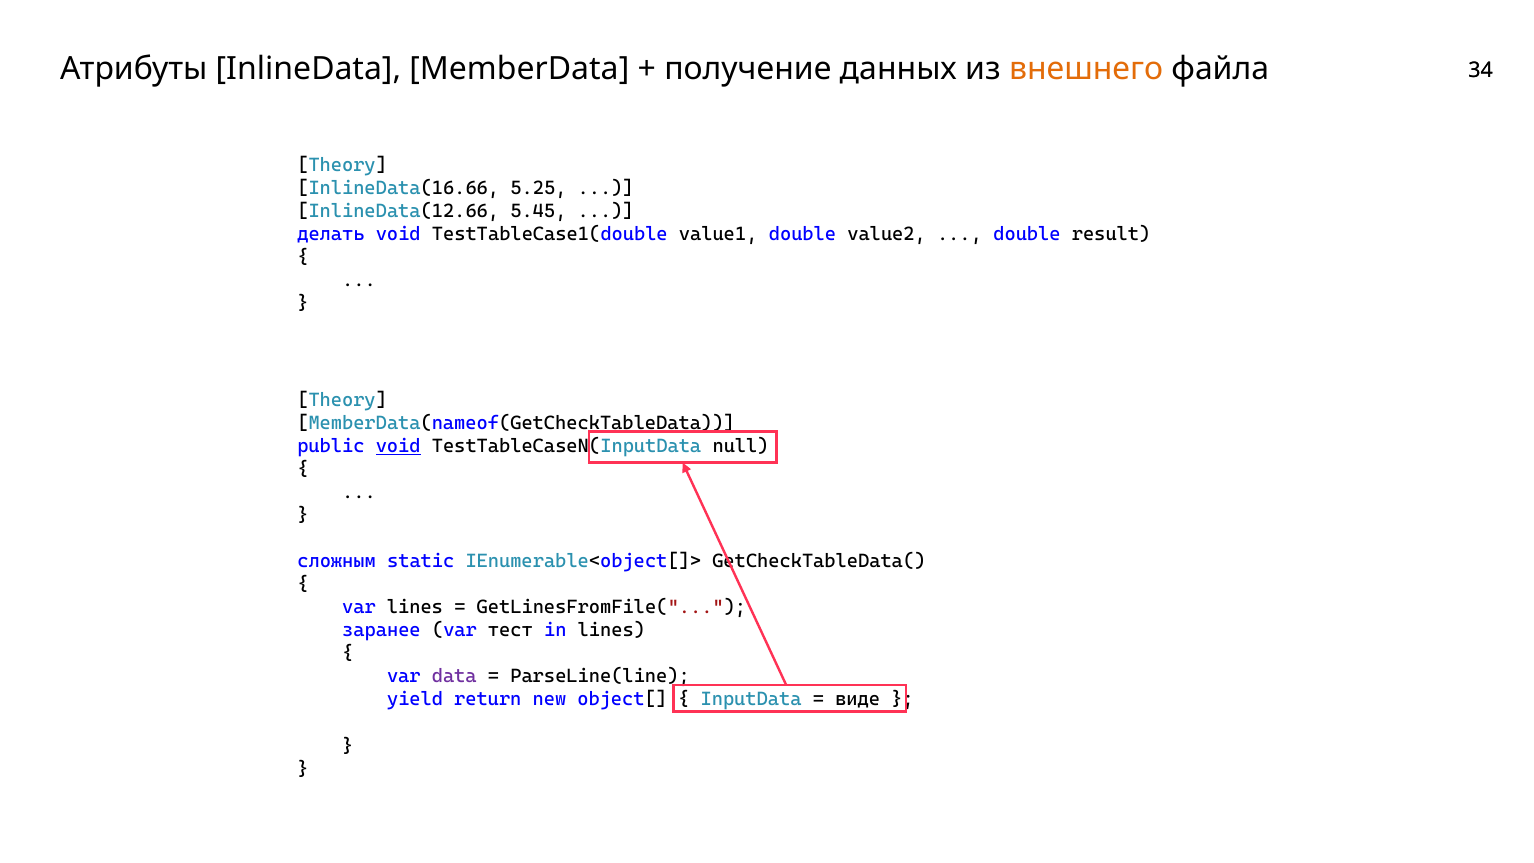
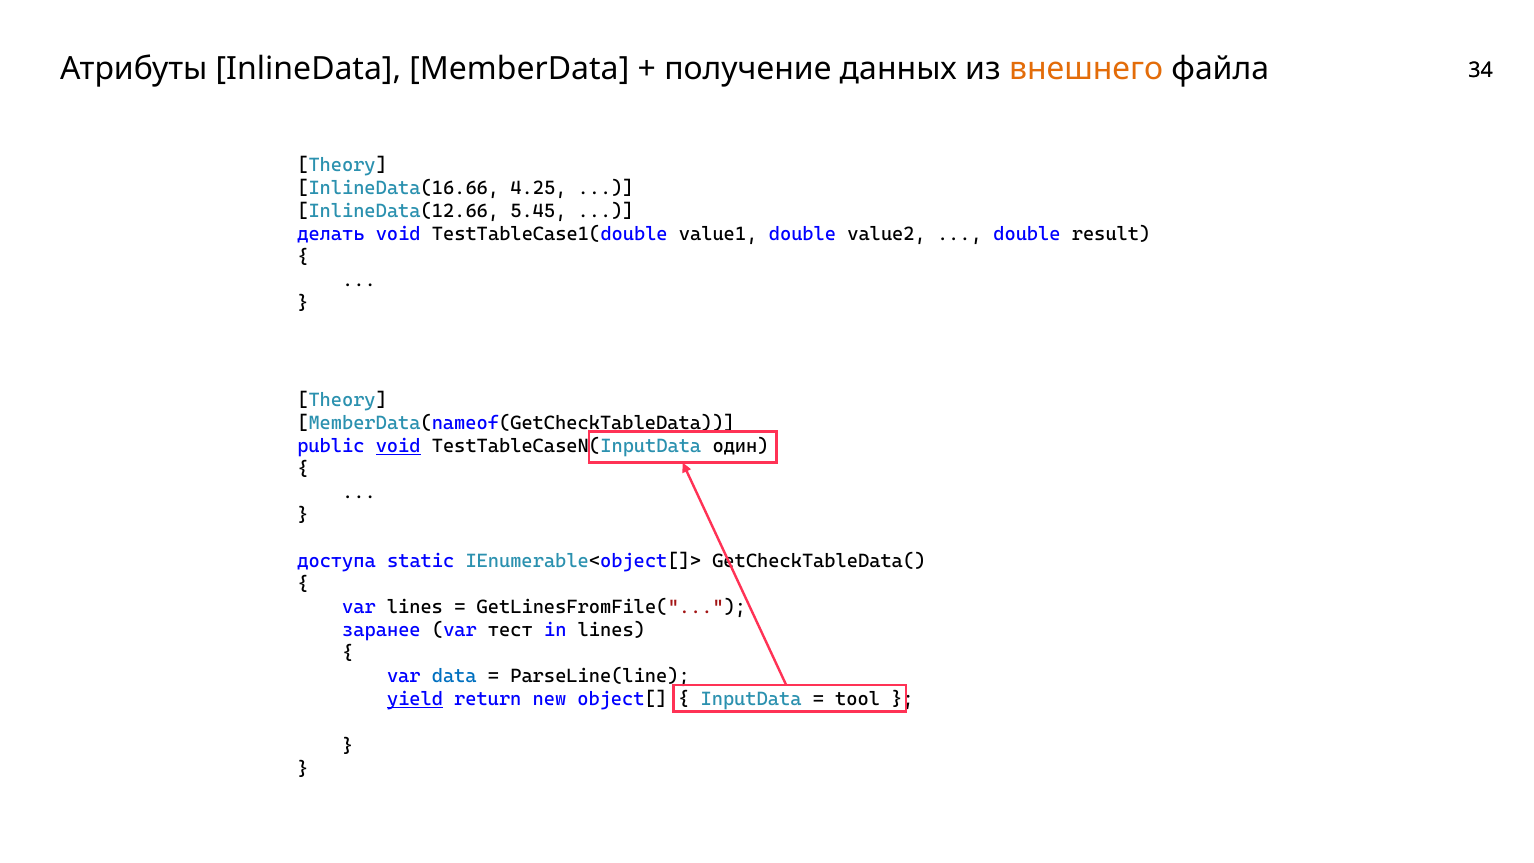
5.25: 5.25 -> 4.25 (538, 188)
null: null -> один (741, 446)
сложным: сложным -> доступа (337, 561)
data colour: purple -> blue (454, 677)
yield underline: none -> present (415, 700)
виде: виде -> tool (858, 700)
